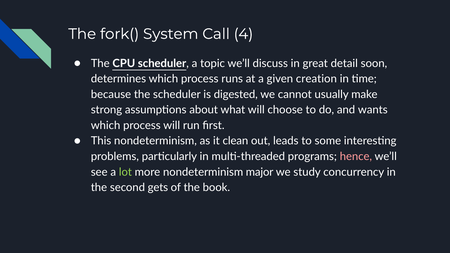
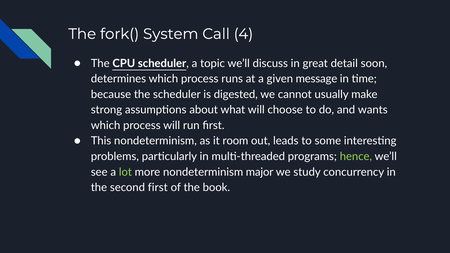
creation: creation -> message (316, 79)
clean: clean -> room (235, 141)
hence colour: pink -> light green (356, 157)
second gets: gets -> first (158, 188)
